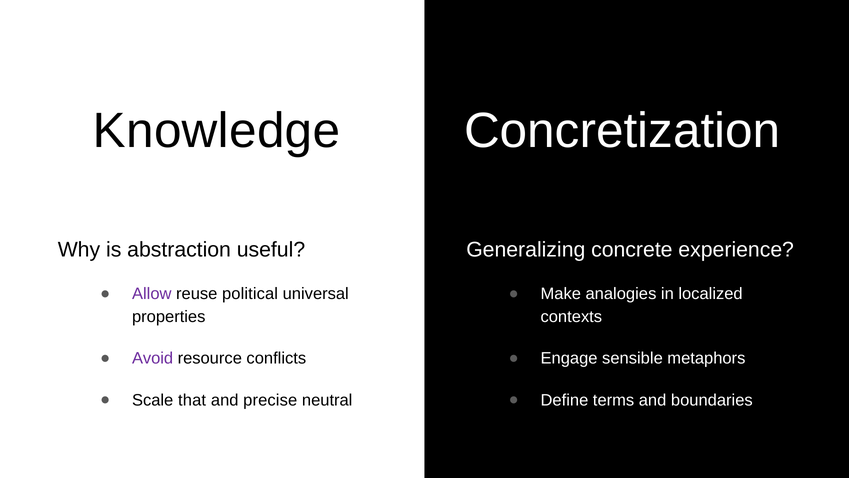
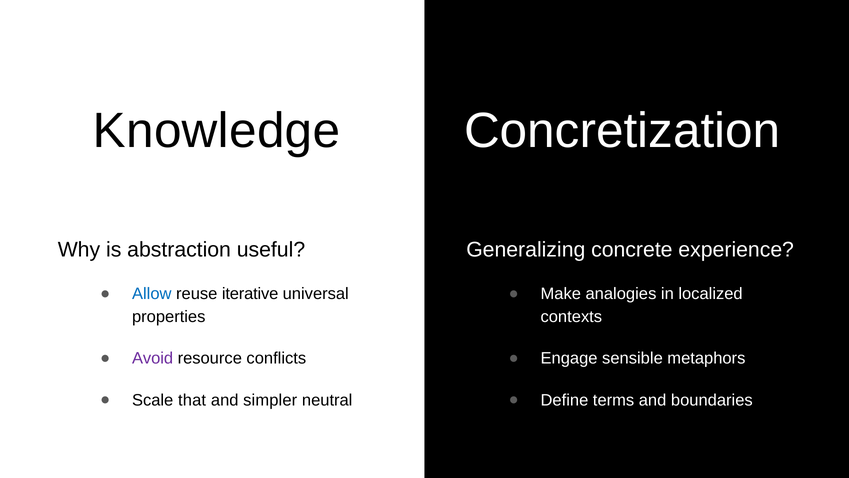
Allow colour: purple -> blue (152, 294)
reuse political: political -> iterative (250, 294)
precise: precise -> simpler (270, 400)
